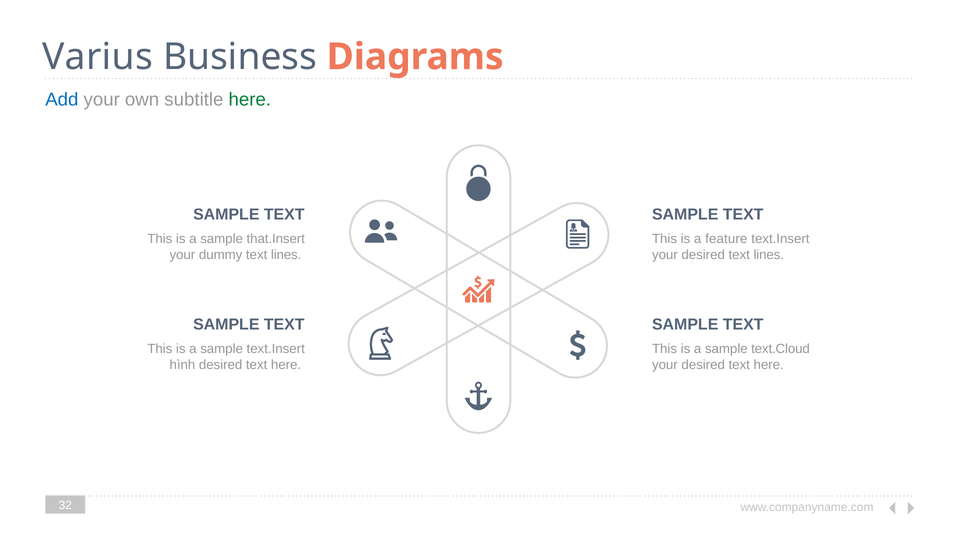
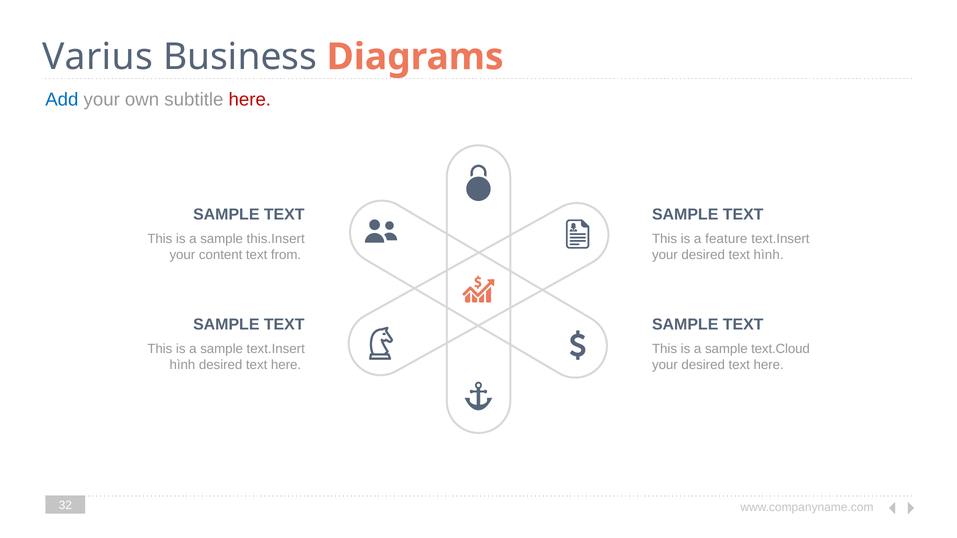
here colour: green -> red (250, 100)
that.Insert: that.Insert -> this.Insert (276, 239)
dummy: dummy -> content (221, 255)
lines: lines -> from (286, 255)
desired text lines: lines -> hình (769, 255)
